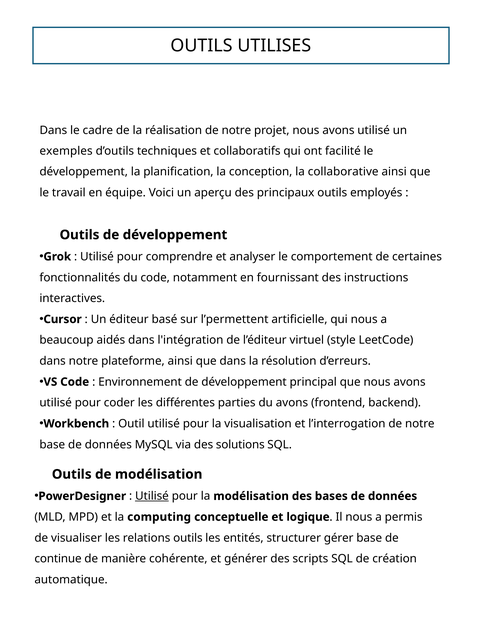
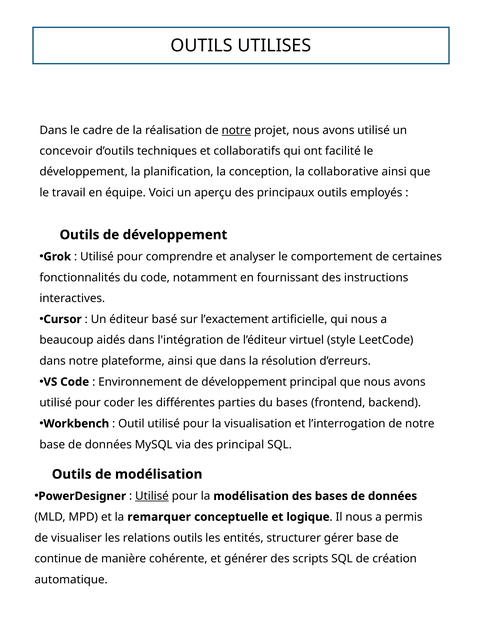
notre underline: none -> present (236, 130)
exemples: exemples -> concevoir (66, 151)
l’permettent: l’permettent -> l’exactement (235, 320)
du avons: avons -> bases (292, 403)
des solutions: solutions -> principal (240, 445)
computing: computing -> remarquer (159, 518)
